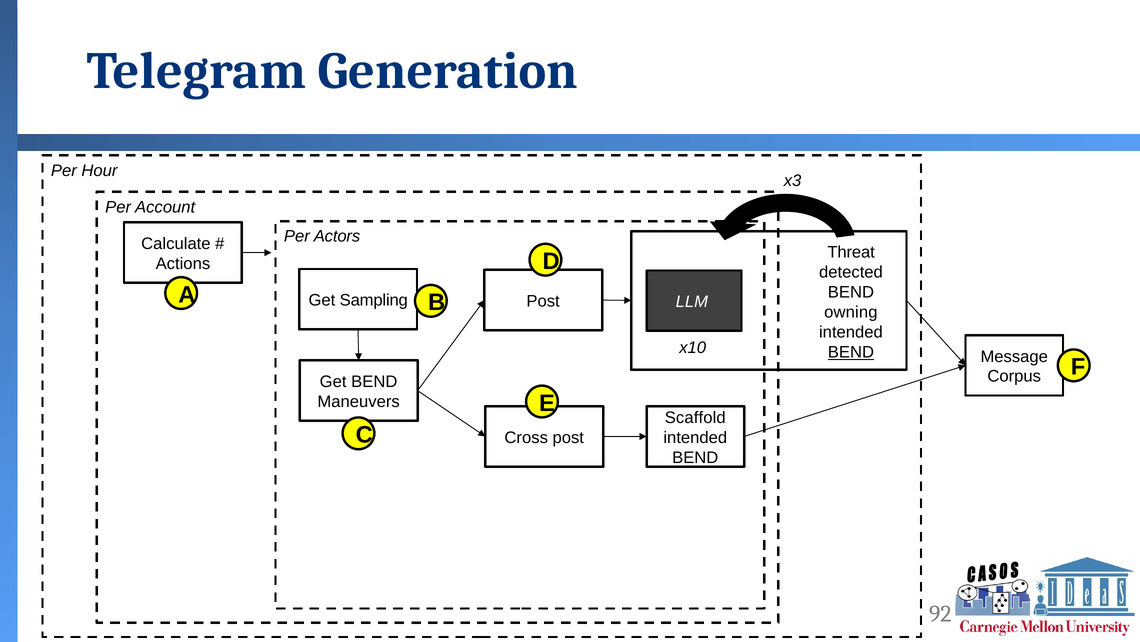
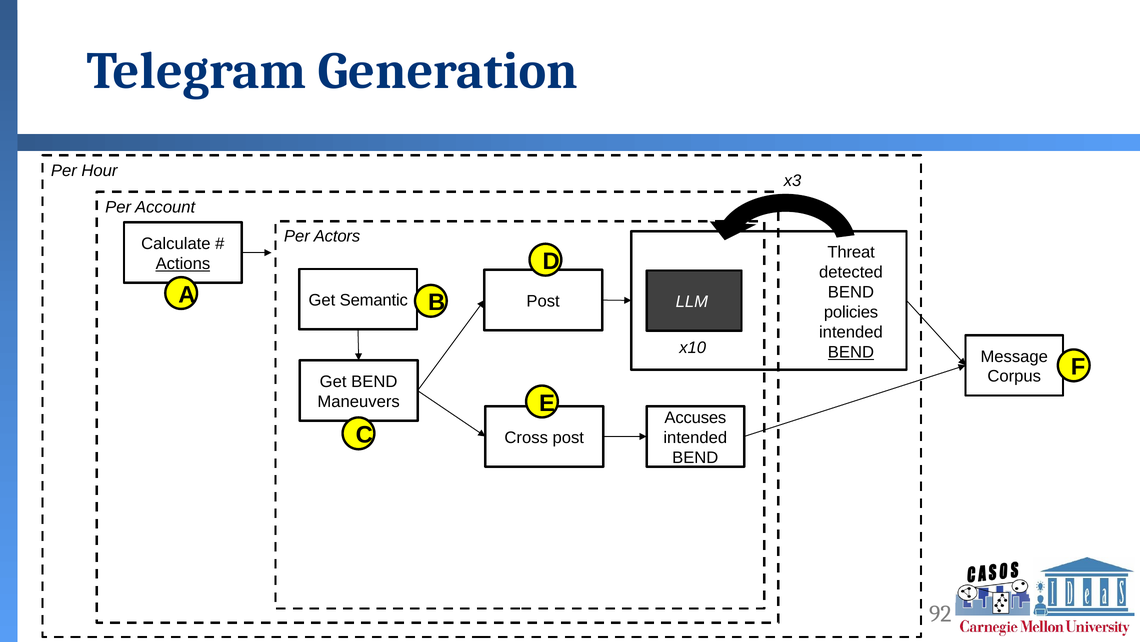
Actions underline: none -> present (183, 263)
Sampling: Sampling -> Semantic (374, 300)
owning: owning -> policies (851, 312)
Scaffold: Scaffold -> Accuses (695, 417)
